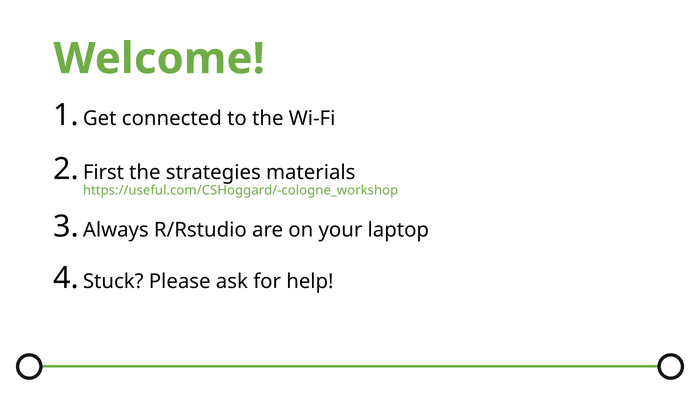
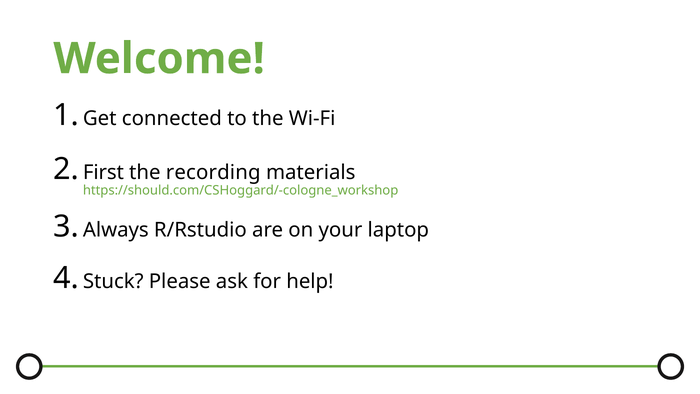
strategies: strategies -> recording (213, 172)
https://useful.com/CSHoggard/-cologne_workshop: https://useful.com/CSHoggard/-cologne_workshop -> https://should.com/CSHoggard/-cologne_workshop (241, 190)
